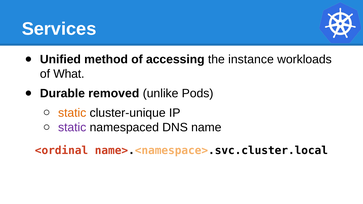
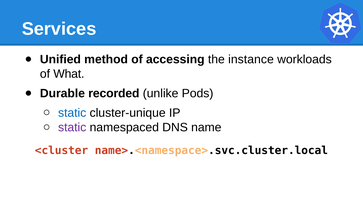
removed: removed -> recorded (114, 93)
static colour: orange -> blue (72, 113)
<ordinal: <ordinal -> <cluster (62, 151)
